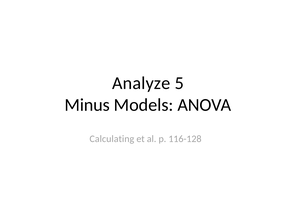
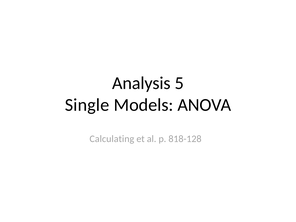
Analyze: Analyze -> Analysis (141, 83)
Minus: Minus -> Single (87, 105)
116-128: 116-128 -> 818-128 (185, 139)
